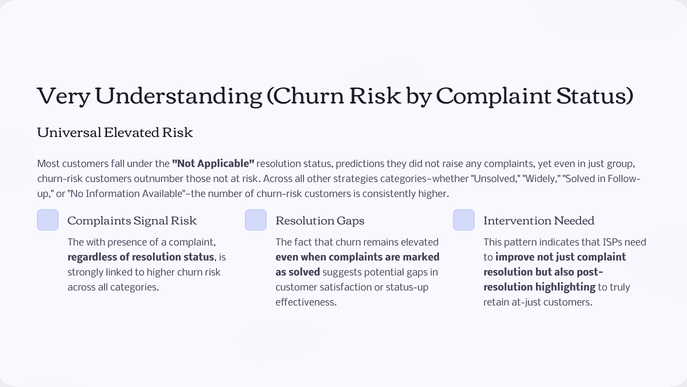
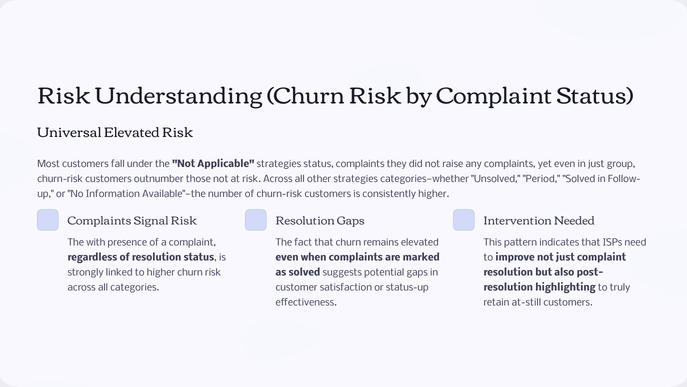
Very: Very -> Risk (64, 96)
Applicable resolution: resolution -> strategies (279, 164)
status predictions: predictions -> complaints (360, 164)
Widely: Widely -> Period (541, 179)
at-just: at-just -> at-still (526, 302)
